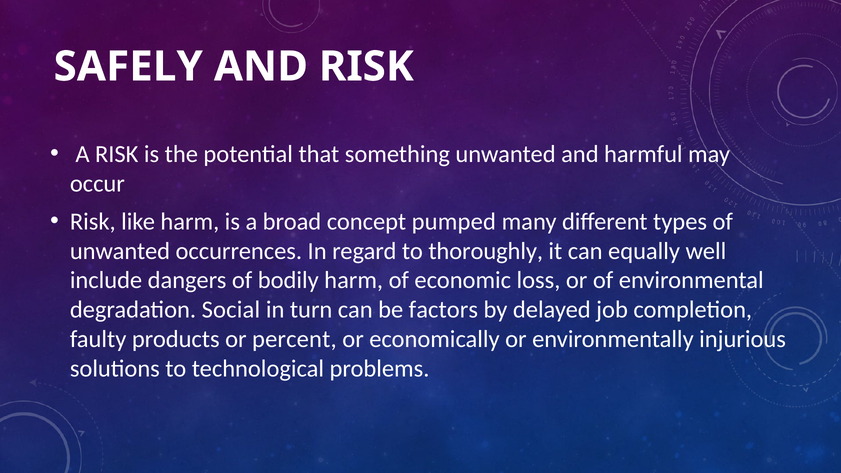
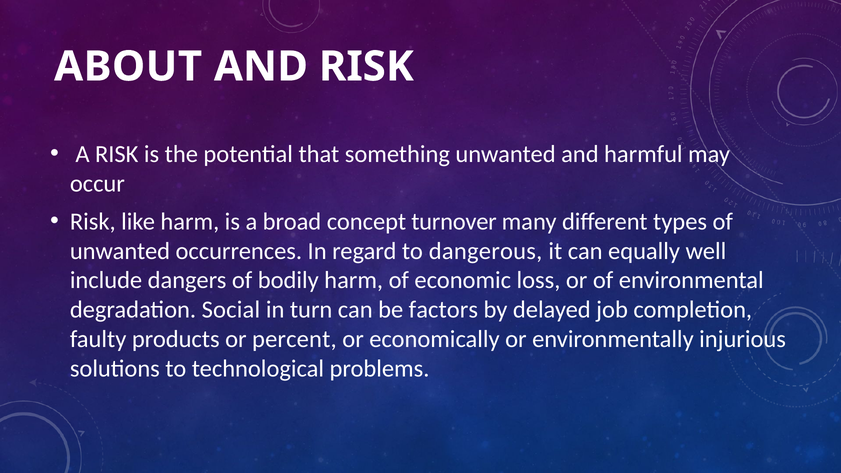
SAFELY: SAFELY -> ABOUT (128, 67)
pumped: pumped -> turnover (454, 222)
thoroughly: thoroughly -> dangerous (486, 251)
